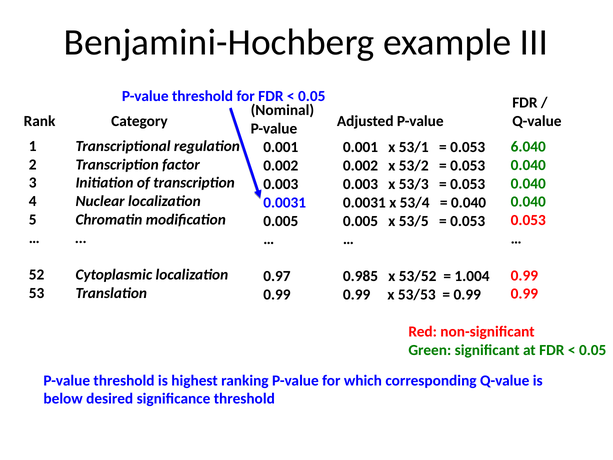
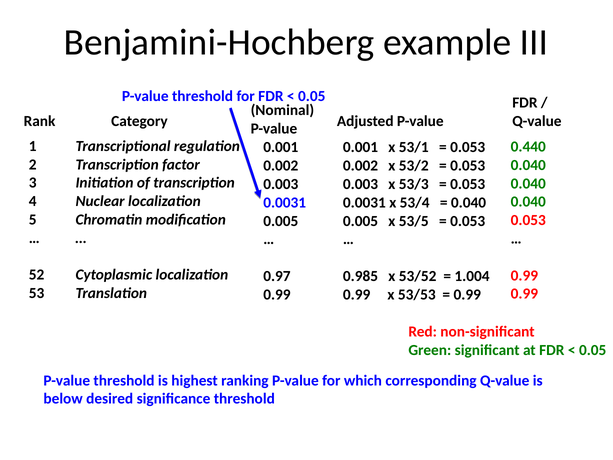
6.040: 6.040 -> 0.440 (528, 147)
